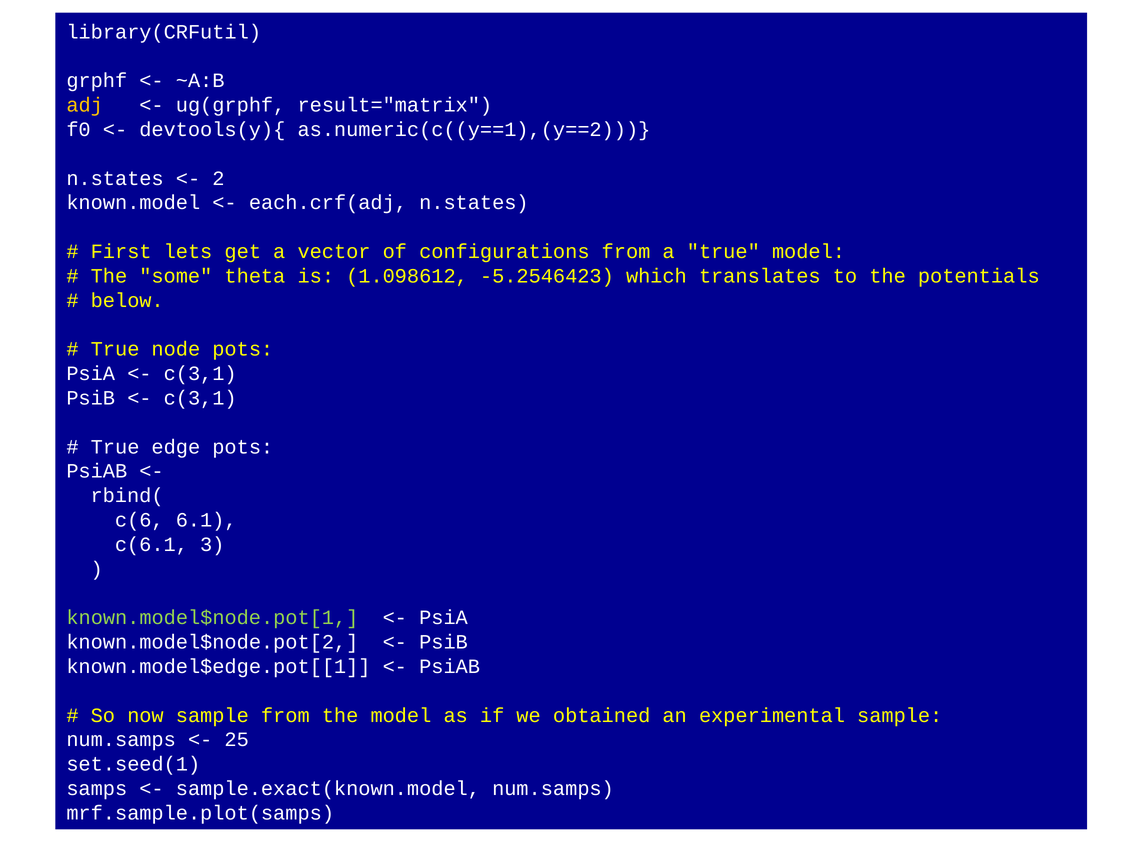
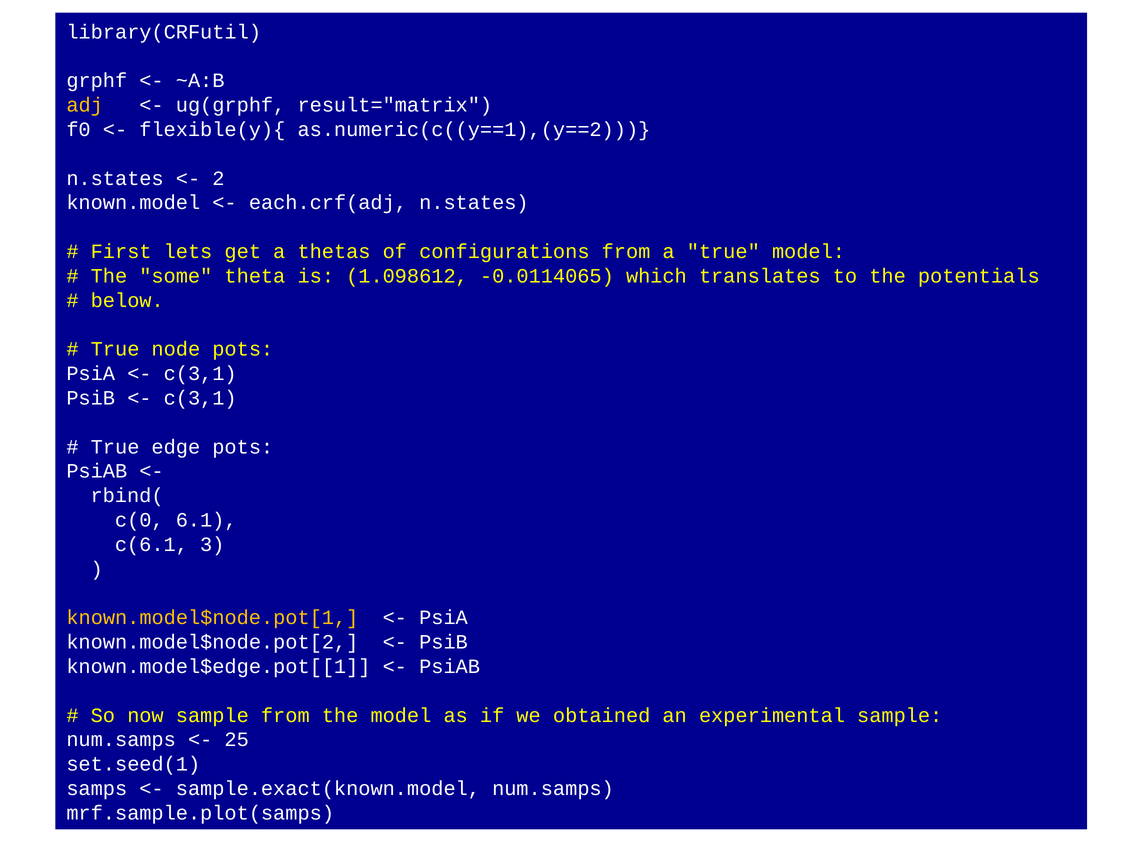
devtools(y){: devtools(y){ -> flexible(y){ (212, 129)
vector: vector -> thetas (334, 251)
-5.2546423: -5.2546423 -> -0.0114065 (547, 276)
c(6: c(6 -> c(0 (139, 520)
known.model$node.pot[1 colour: light green -> yellow (212, 618)
